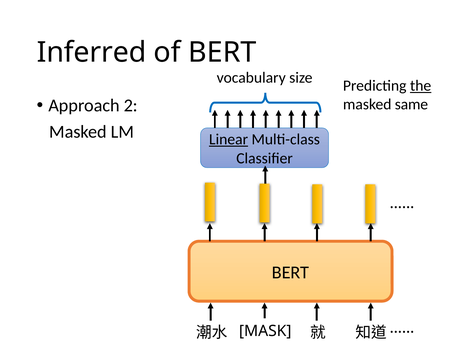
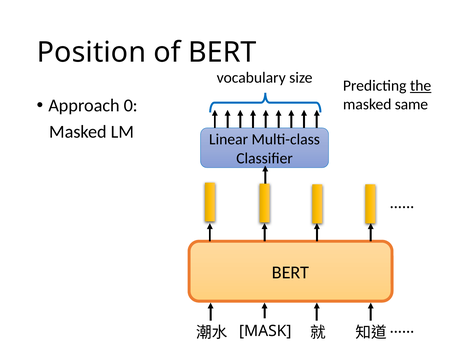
Inferred: Inferred -> Position (91, 52)
2: 2 -> 0 (131, 106)
Linear underline: present -> none (229, 140)
